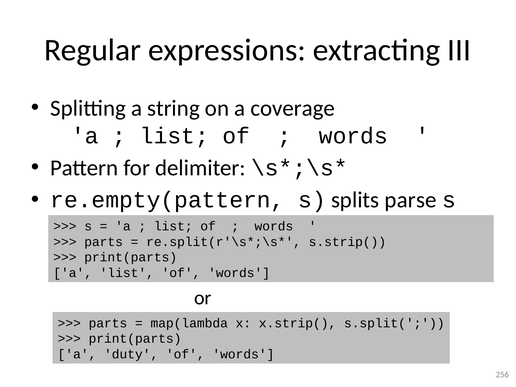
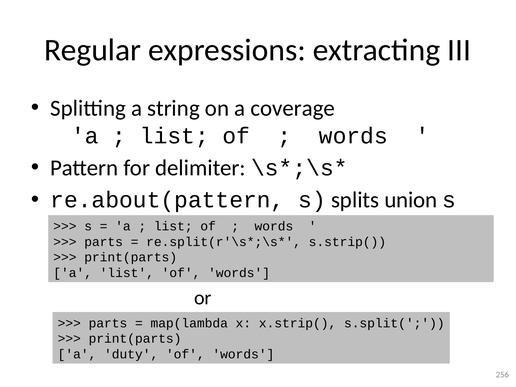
re.empty(pattern: re.empty(pattern -> re.about(pattern (167, 200)
parse: parse -> union (411, 200)
